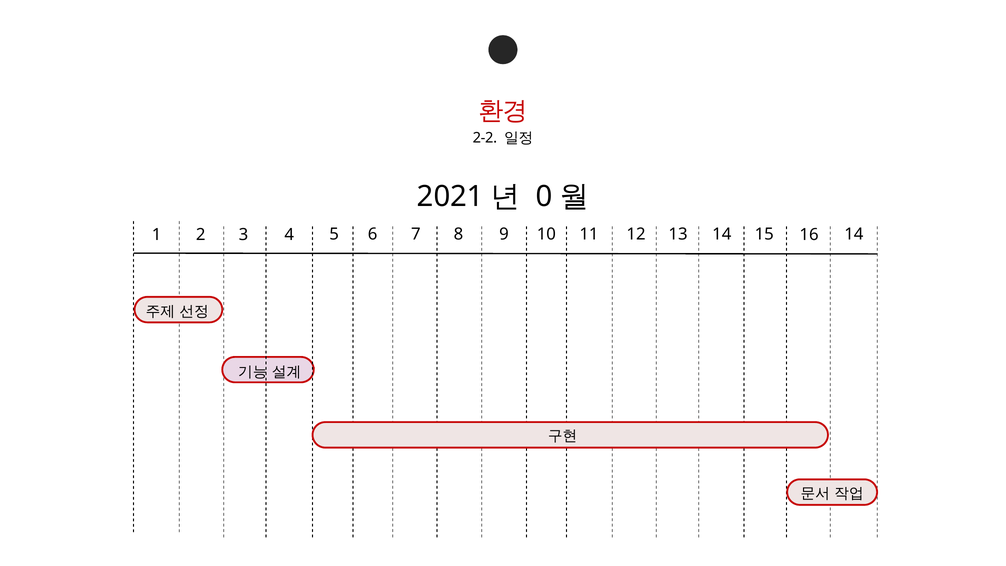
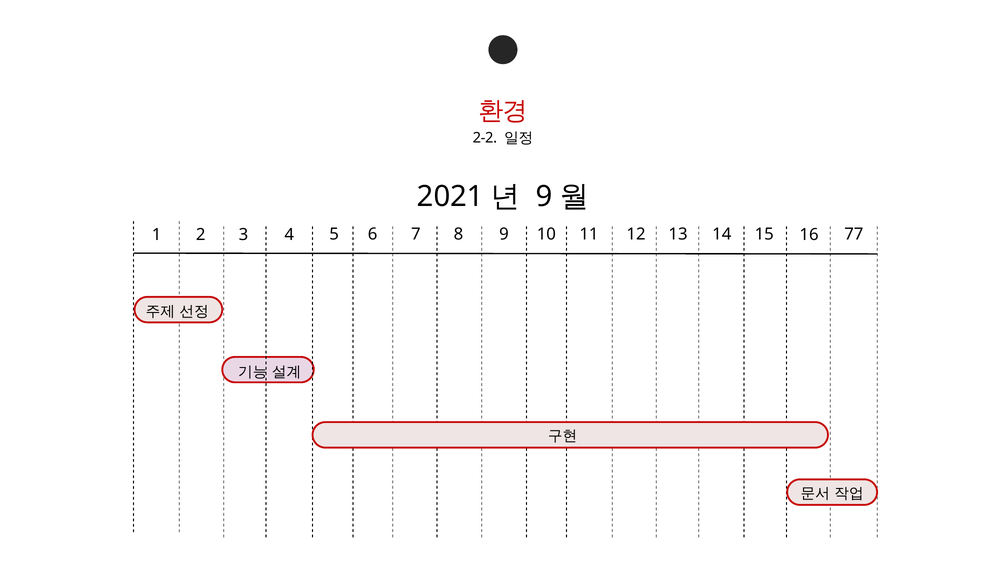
0: 0 -> 9 (544, 196)
15 14: 14 -> 77 (854, 234)
